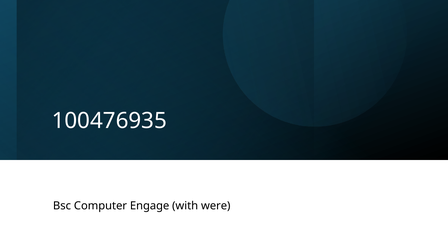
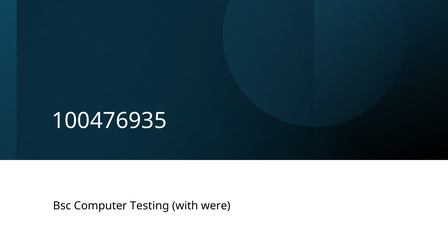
Engage: Engage -> Testing (150, 206)
